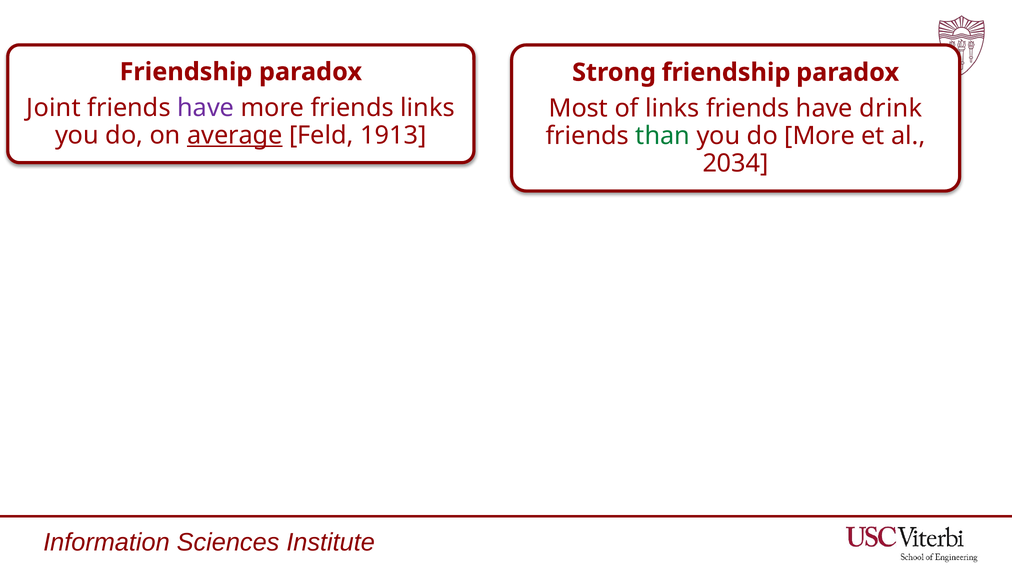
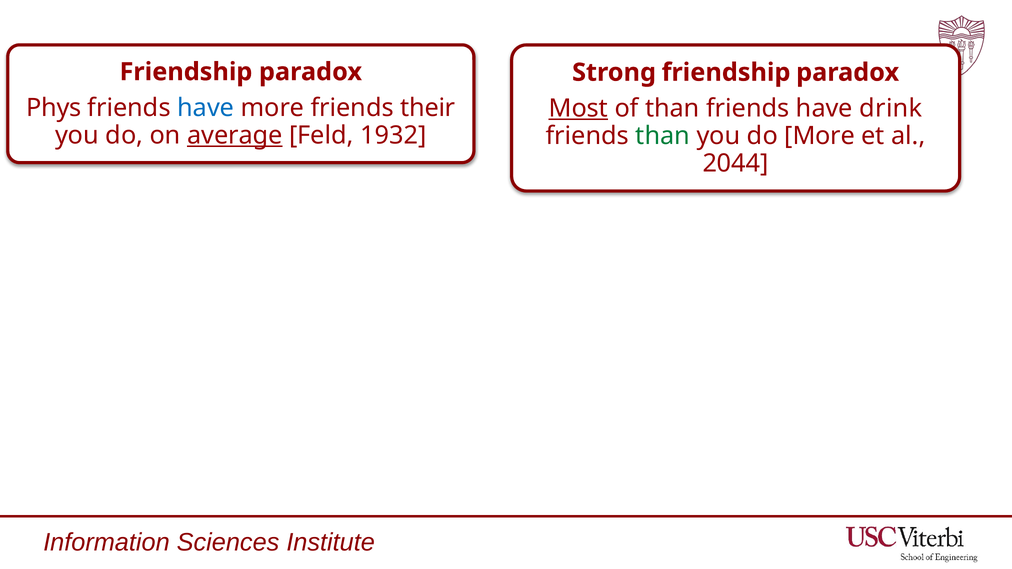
Joint: Joint -> Phys (54, 108)
have colour: purple -> blue (206, 108)
friends links: links -> their (428, 108)
Most underline: none -> present (578, 109)
of links: links -> than (672, 109)
1913: 1913 -> 1932 (393, 135)
2034: 2034 -> 2044 (736, 163)
